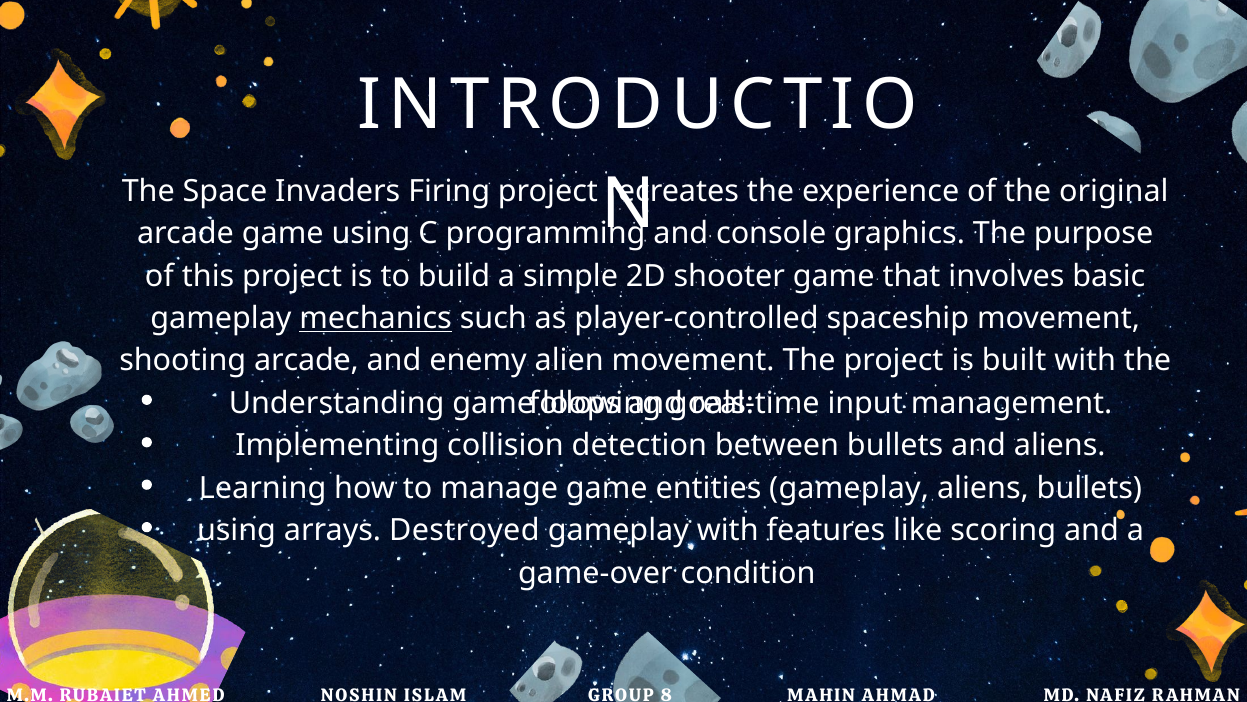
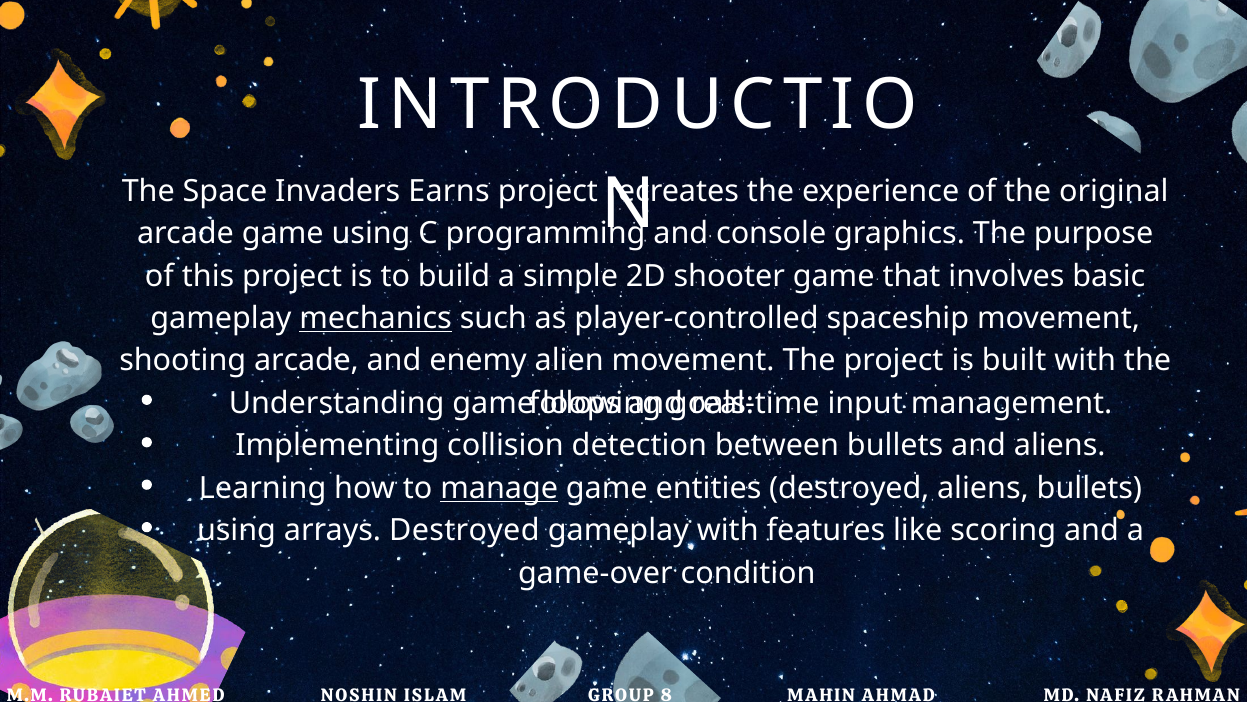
Firing: Firing -> Earns (449, 191)
manage underline: none -> present (499, 488)
entities gameplay: gameplay -> destroyed (849, 488)
